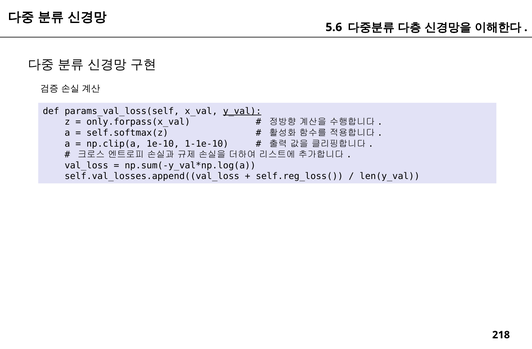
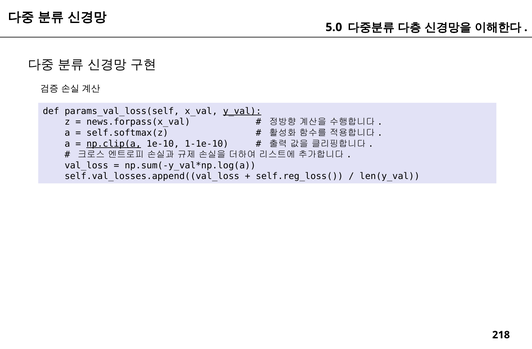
5.6: 5.6 -> 5.0 (334, 27)
only.forpass(x_val: only.forpass(x_val -> news.forpass(x_val (138, 122)
np.clip(a underline: none -> present (114, 144)
